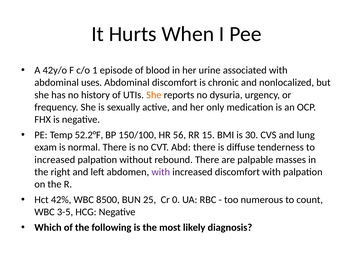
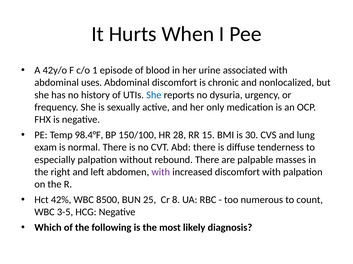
She colour: orange -> blue (154, 95)
52.2°F: 52.2°F -> 98.4°F (89, 135)
56: 56 -> 28 (179, 135)
increased: increased -> especially (55, 160)
0: 0 -> 8 (176, 200)
